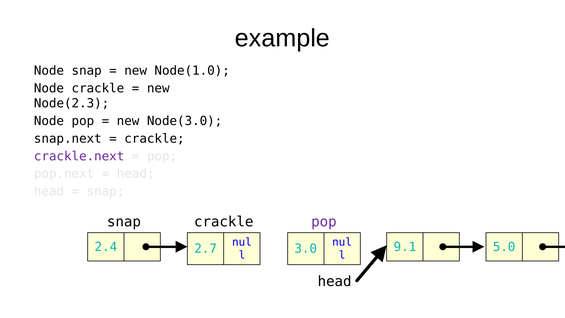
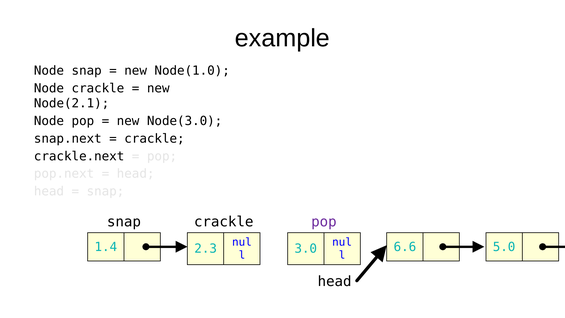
Node(2.3: Node(2.3 -> Node(2.1 (72, 103)
crackle.next colour: purple -> black (79, 156)
2.4: 2.4 -> 1.4 (106, 247)
9.1: 9.1 -> 6.6 (405, 247)
2.7: 2.7 -> 2.3 (206, 249)
